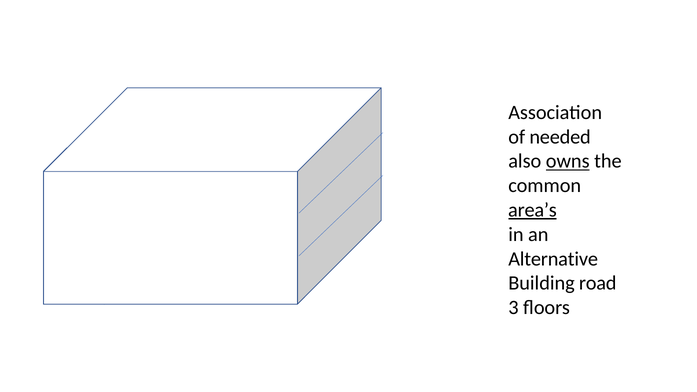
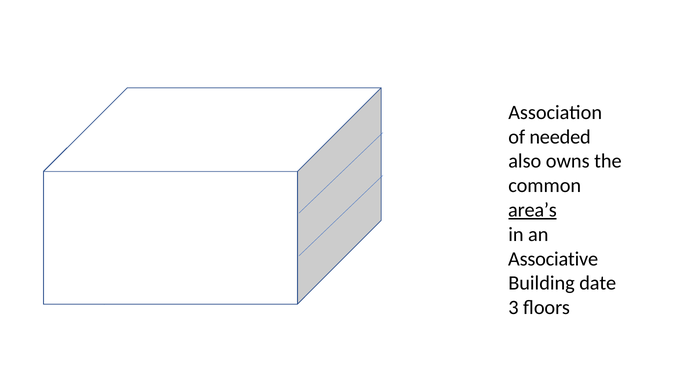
owns underline: present -> none (568, 161)
Alternative: Alternative -> Associative (553, 259)
road: road -> date (598, 283)
